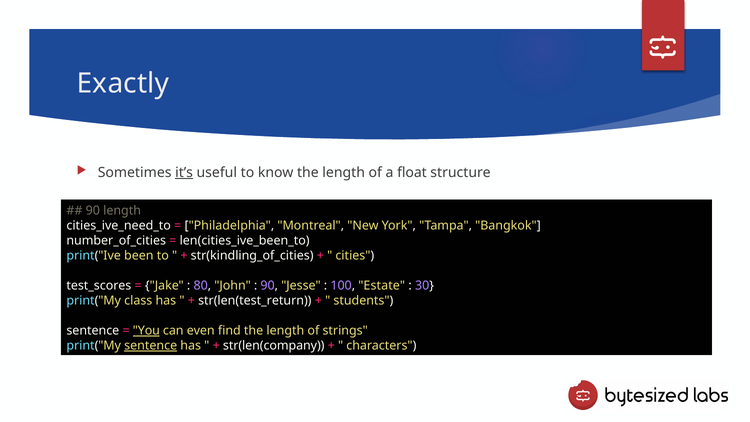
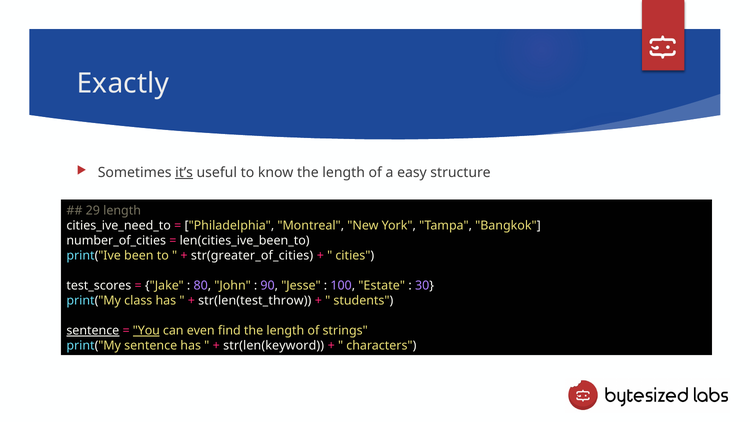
float: float -> easy (412, 172)
90: 90 -> 29 (93, 211)
str(kindling_of_cities: str(kindling_of_cities -> str(greater_of_cities (252, 256)
str(len(test_return: str(len(test_return -> str(len(test_throw (255, 301)
sentence underline: none -> present (93, 331)
sentence underline: present -> none (151, 346)
str(len(company: str(len(company -> str(len(keyword (274, 346)
